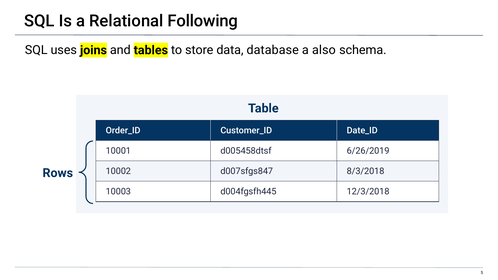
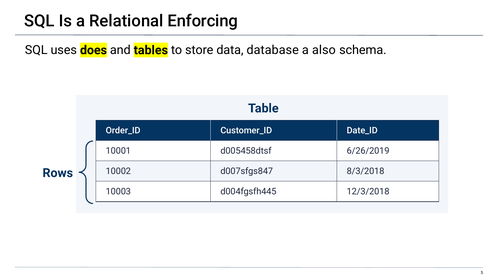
Following: Following -> Enforcing (203, 21)
joins: joins -> does (93, 50)
